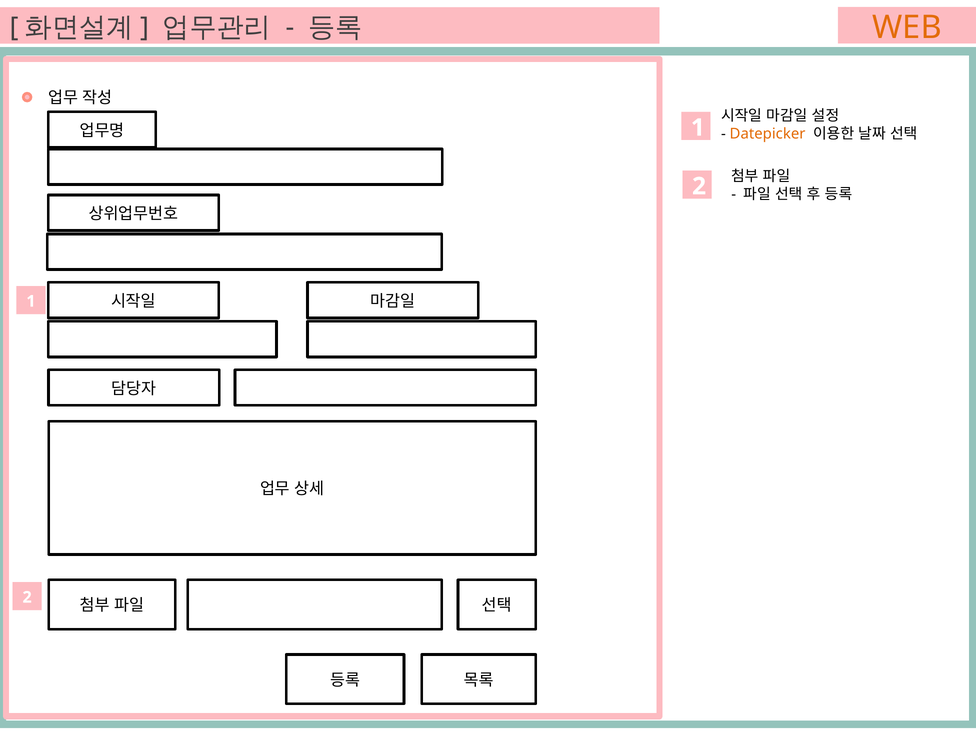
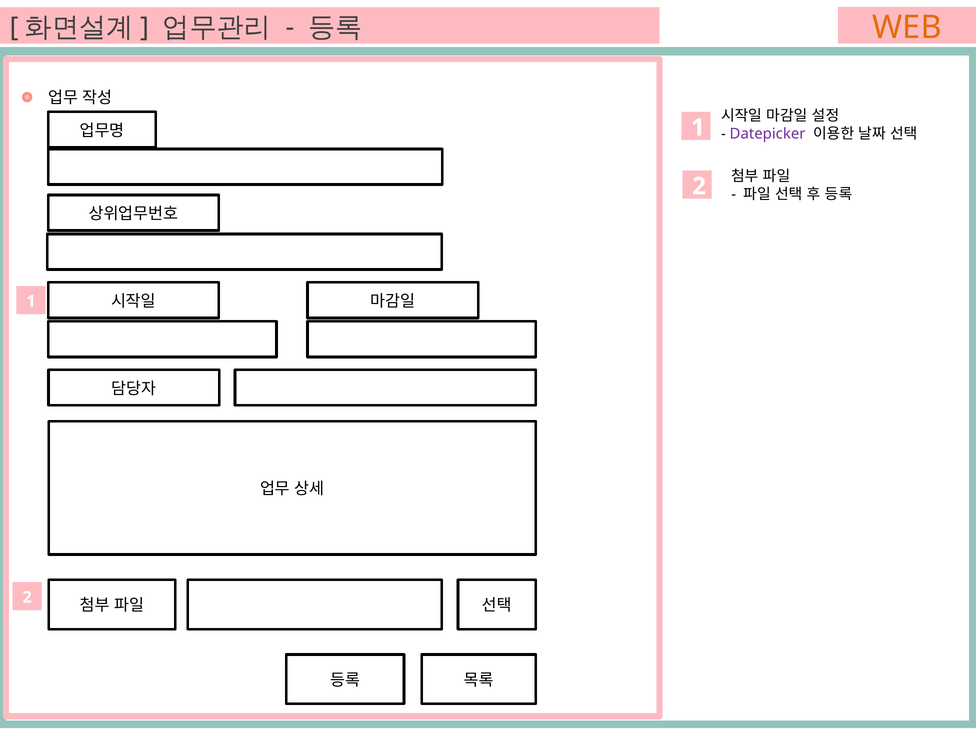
Datepicker colour: orange -> purple (768, 134)
